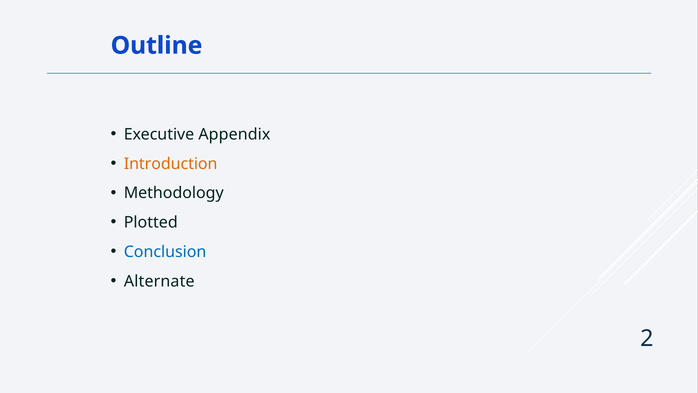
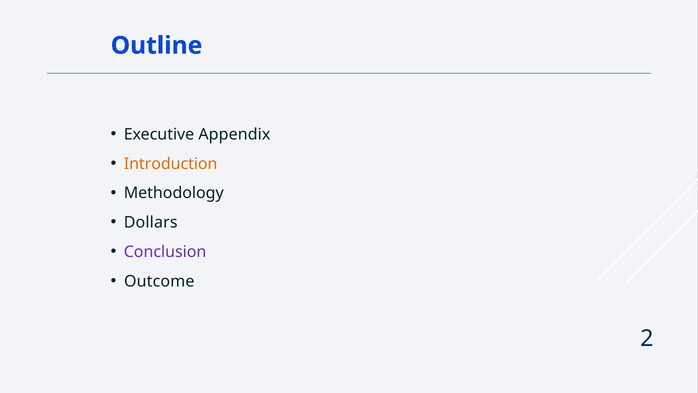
Plotted: Plotted -> Dollars (151, 222)
Conclusion colour: blue -> purple (165, 252)
Alternate: Alternate -> Outcome (159, 281)
